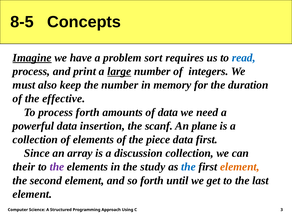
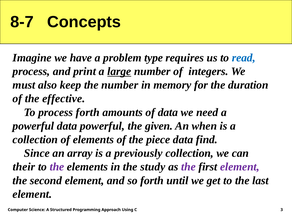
8-5: 8-5 -> 8-7 (22, 22)
Imagine underline: present -> none (32, 58)
sort: sort -> type (154, 58)
data insertion: insertion -> powerful (102, 126)
scanf: scanf -> given (159, 126)
plane: plane -> when (204, 126)
data first: first -> find (207, 140)
discussion: discussion -> previously (138, 153)
the colour: blue -> purple (188, 167)
element colour: orange -> purple (240, 167)
